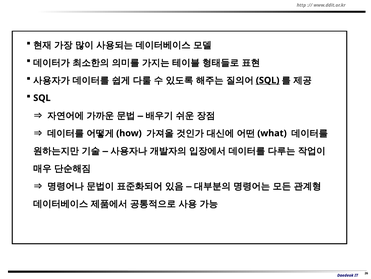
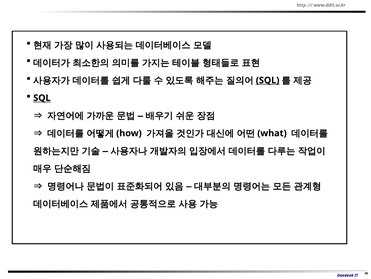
SQL underline: none -> present (42, 98)
